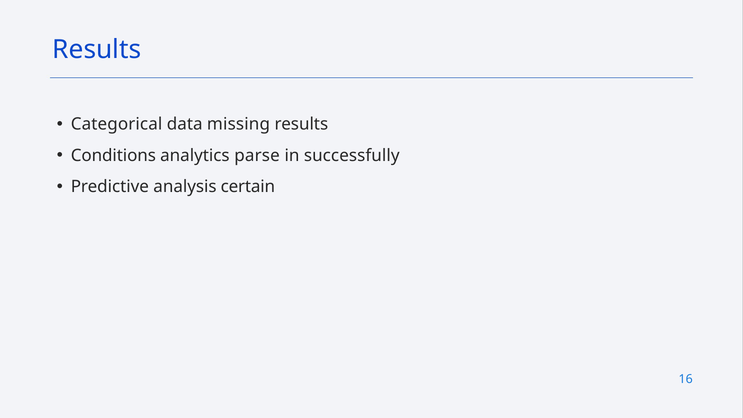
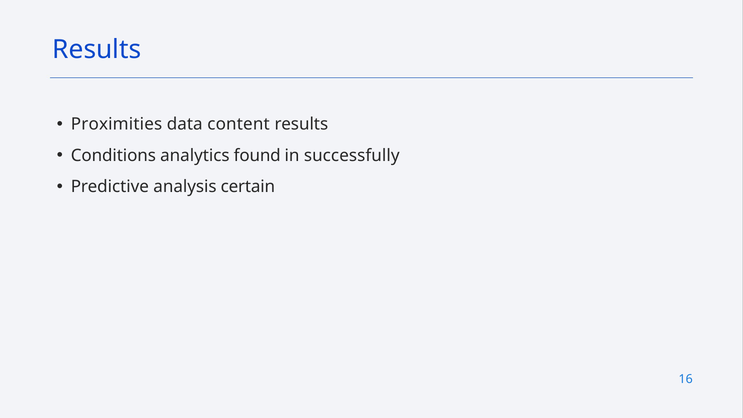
Categorical: Categorical -> Proximities (117, 124)
missing: missing -> content (239, 124)
parse: parse -> found (257, 156)
